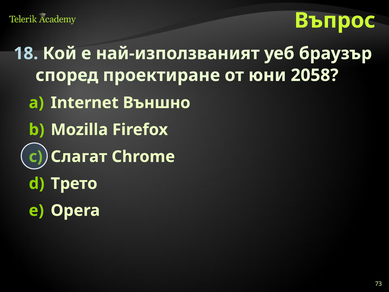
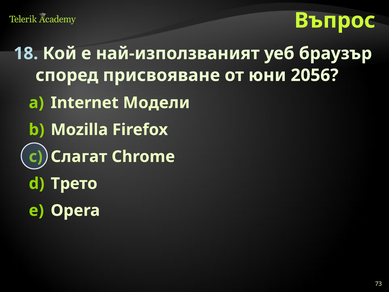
проектиране: проектиране -> присвояване (161, 75)
2058: 2058 -> 2056 (315, 75)
Външно: Външно -> Модели (156, 103)
